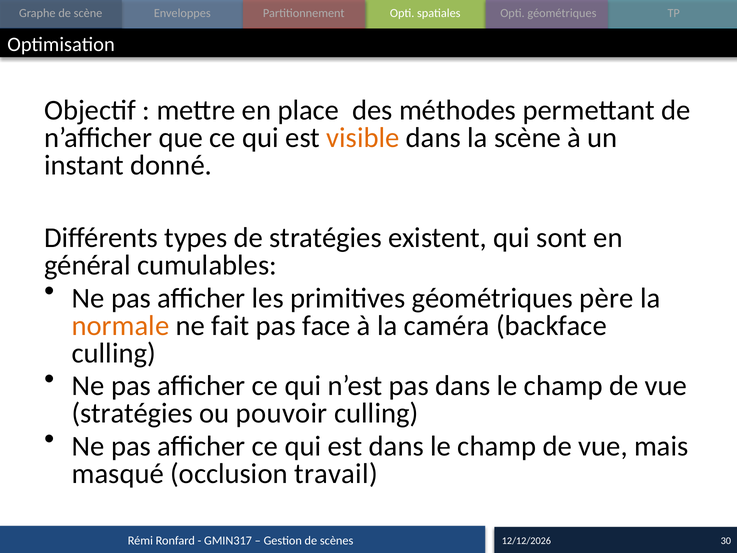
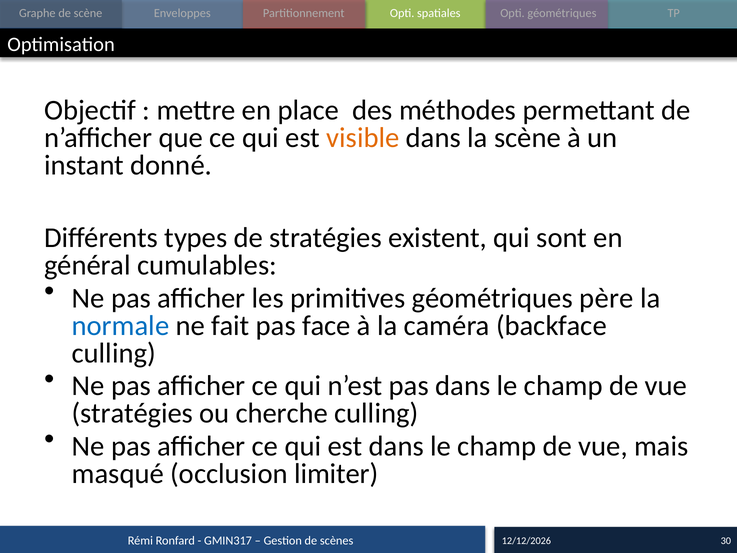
normale colour: orange -> blue (121, 325)
pouvoir: pouvoir -> cherche (282, 413)
travail: travail -> limiter (336, 474)
